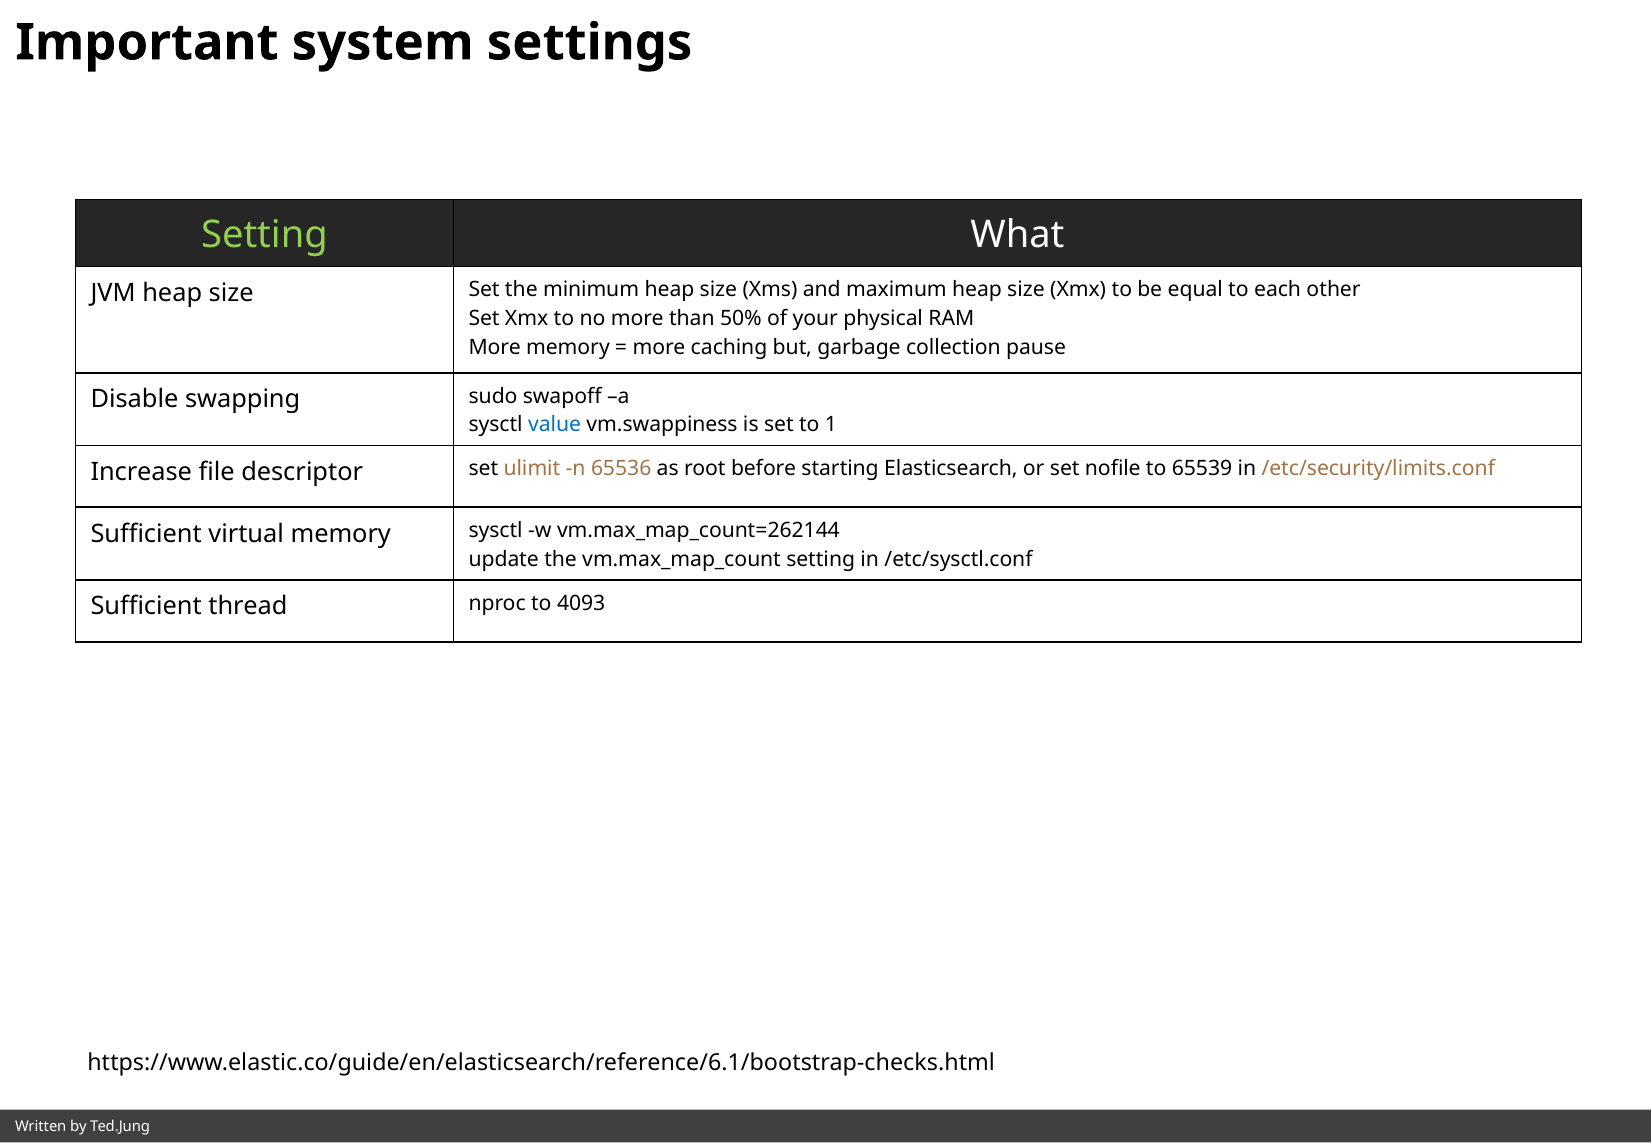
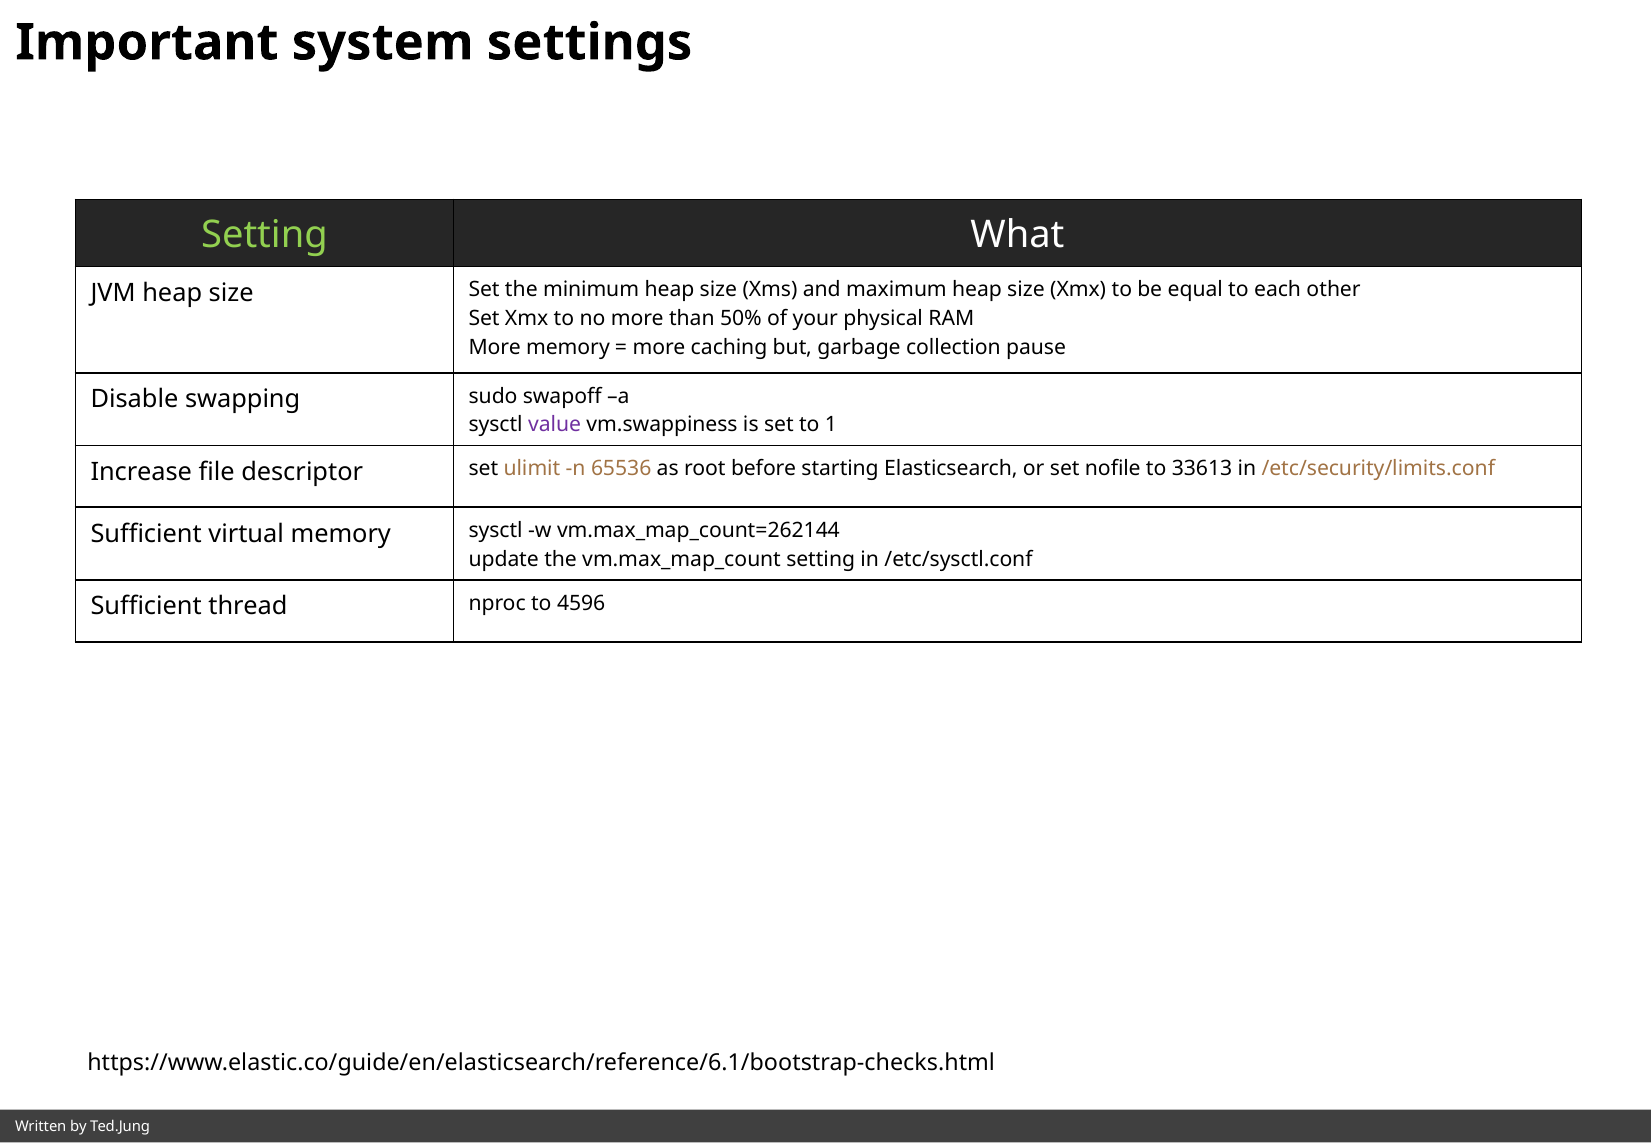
value colour: blue -> purple (555, 425)
65539: 65539 -> 33613 (1202, 469)
4093: 4093 -> 4596 (581, 603)
